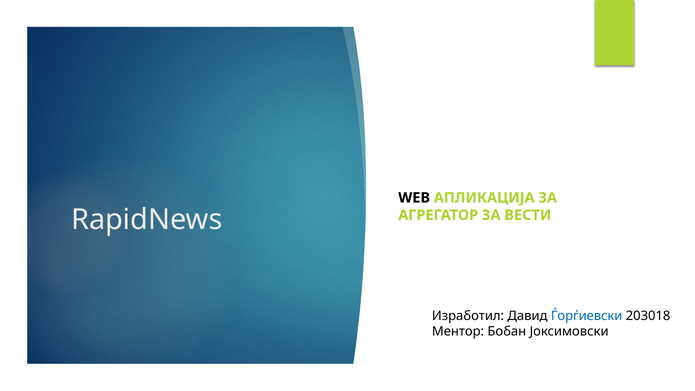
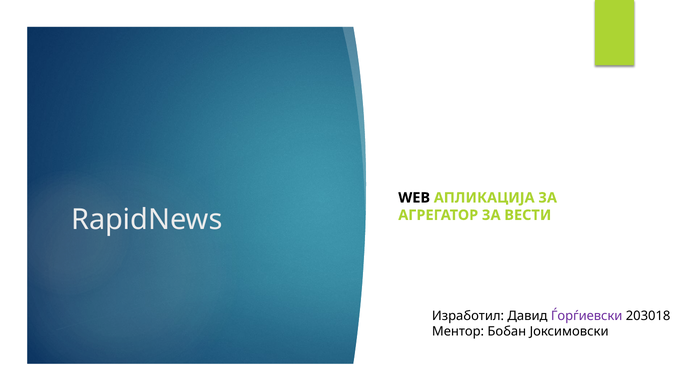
Ѓорѓиевски colour: blue -> purple (587, 316)
